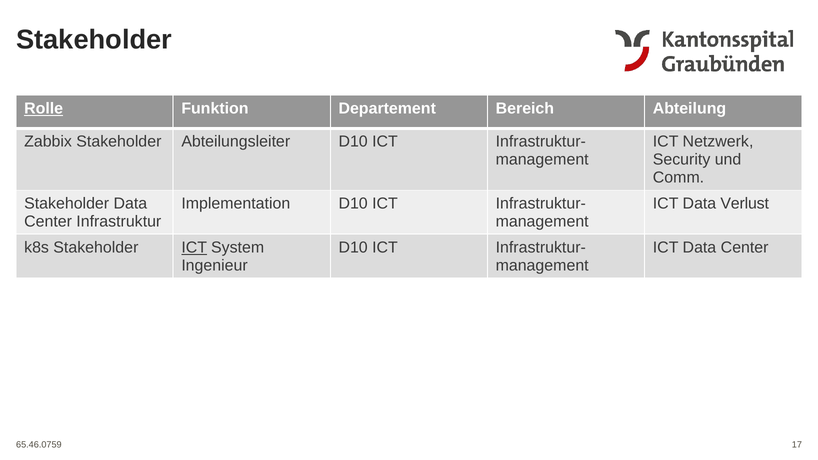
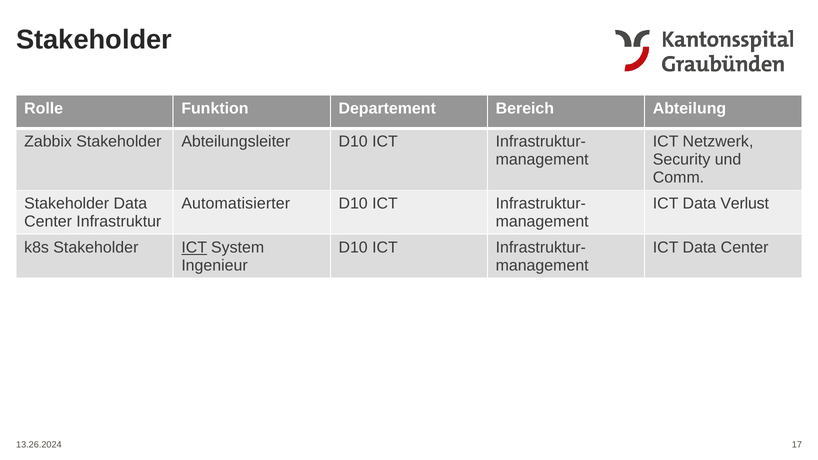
Rolle underline: present -> none (44, 109)
Implementation: Implementation -> Automatisierter (236, 204)
65.46.0759: 65.46.0759 -> 13.26.2024 (39, 445)
